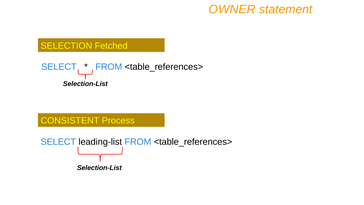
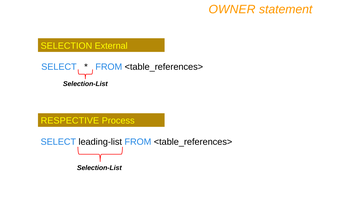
Fetched: Fetched -> External (111, 46)
CONSISTENT: CONSISTENT -> RESPECTIVE (70, 121)
